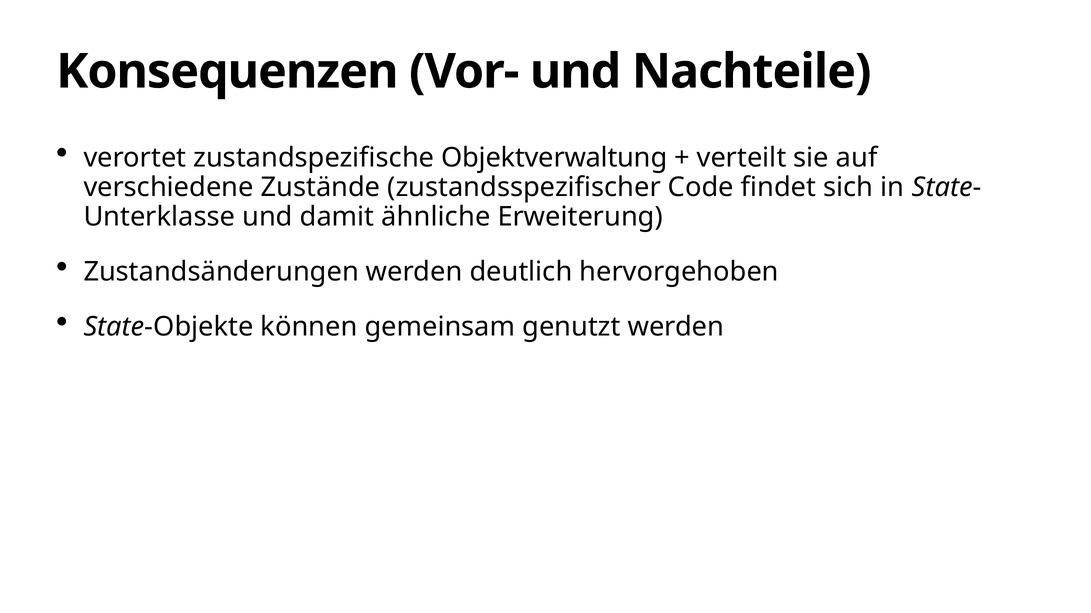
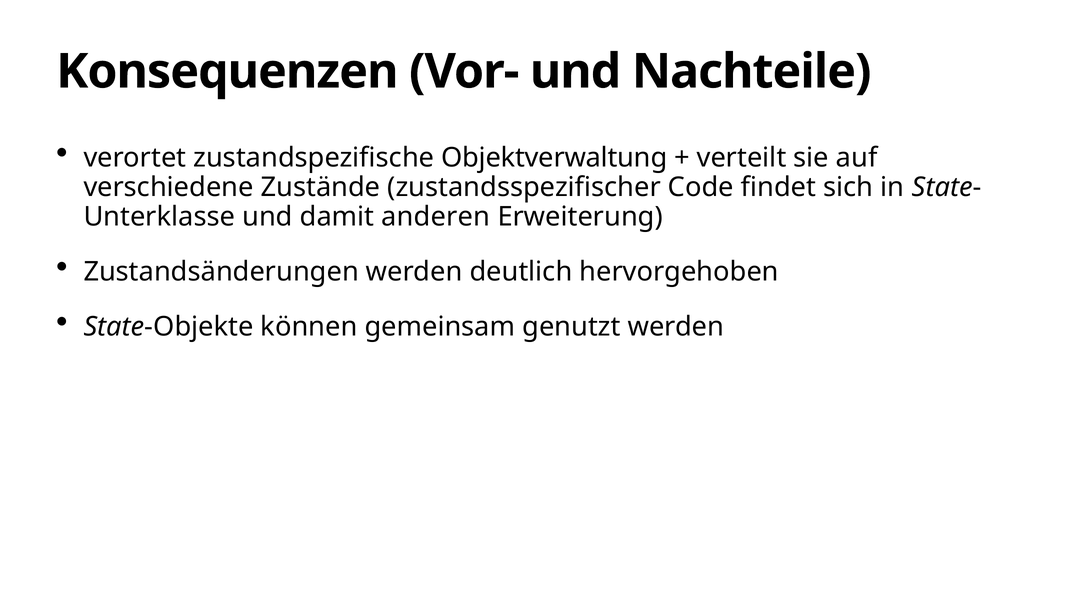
ähnliche: ähnliche -> anderen (436, 217)
